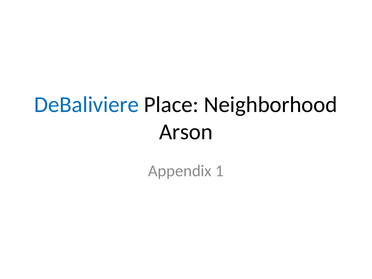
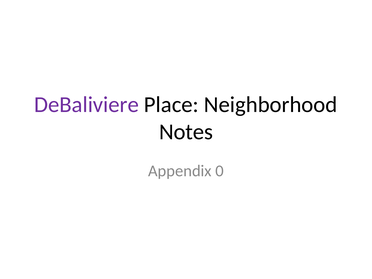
DeBaliviere colour: blue -> purple (86, 105)
Arson: Arson -> Notes (186, 132)
1: 1 -> 0 (220, 171)
